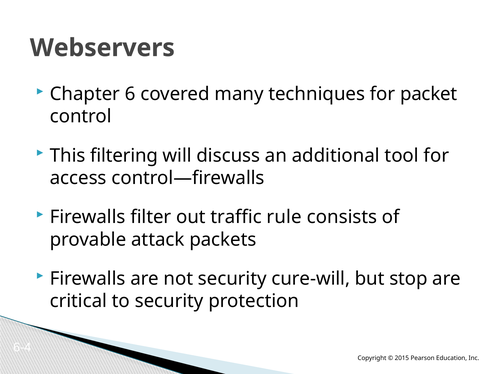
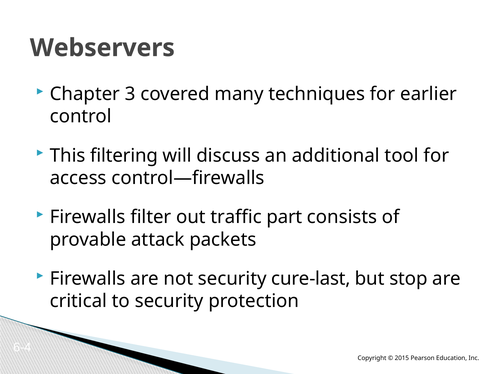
6: 6 -> 3 (130, 94)
packet: packet -> earlier (429, 94)
rule: rule -> part (284, 217)
cure-will: cure-will -> cure-last (311, 278)
